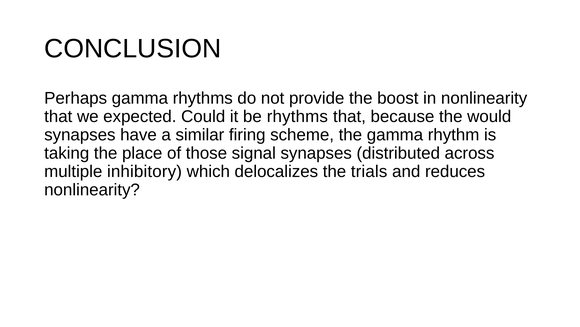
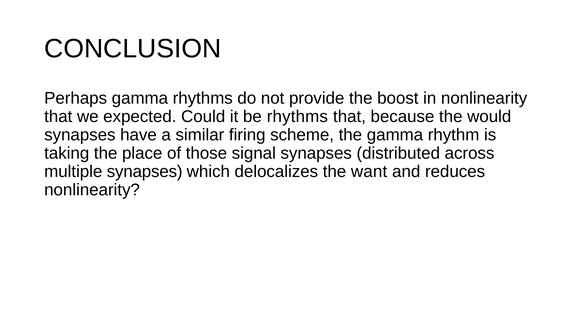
multiple inhibitory: inhibitory -> synapses (145, 171)
trials: trials -> want (369, 171)
